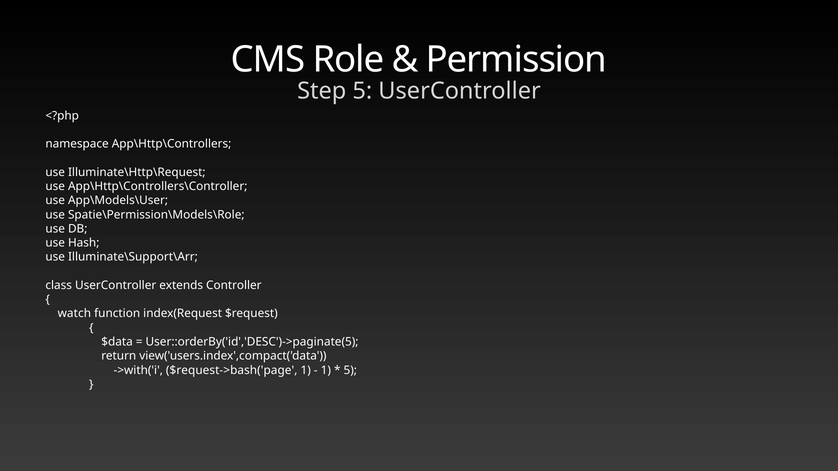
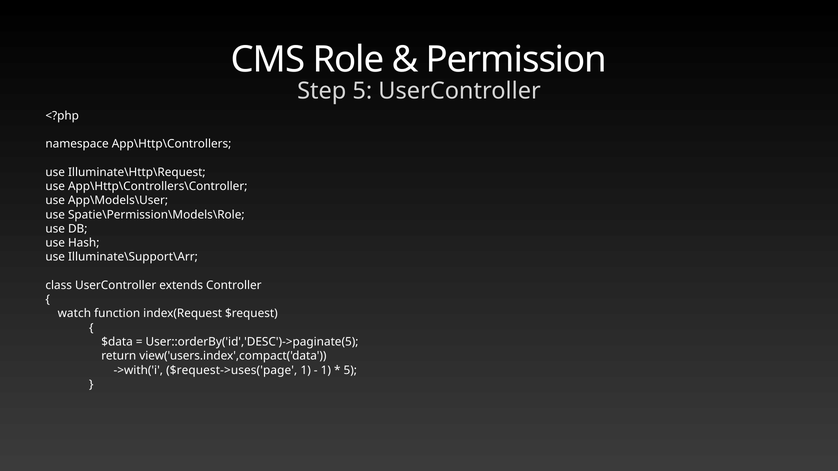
$request->bash('page: $request->bash('page -> $request->uses('page (232, 370)
